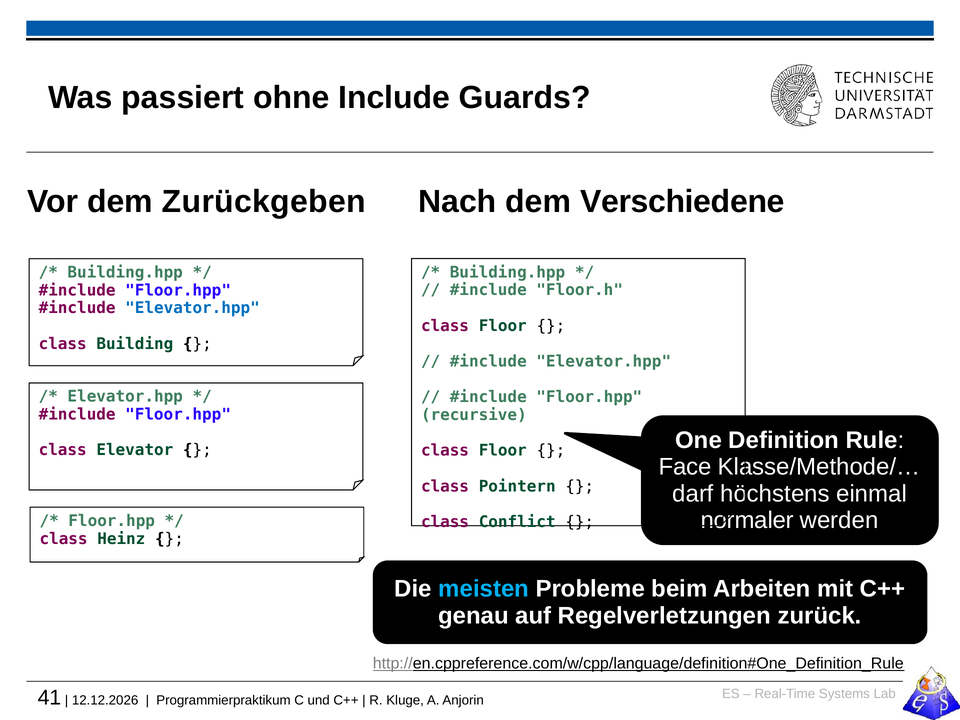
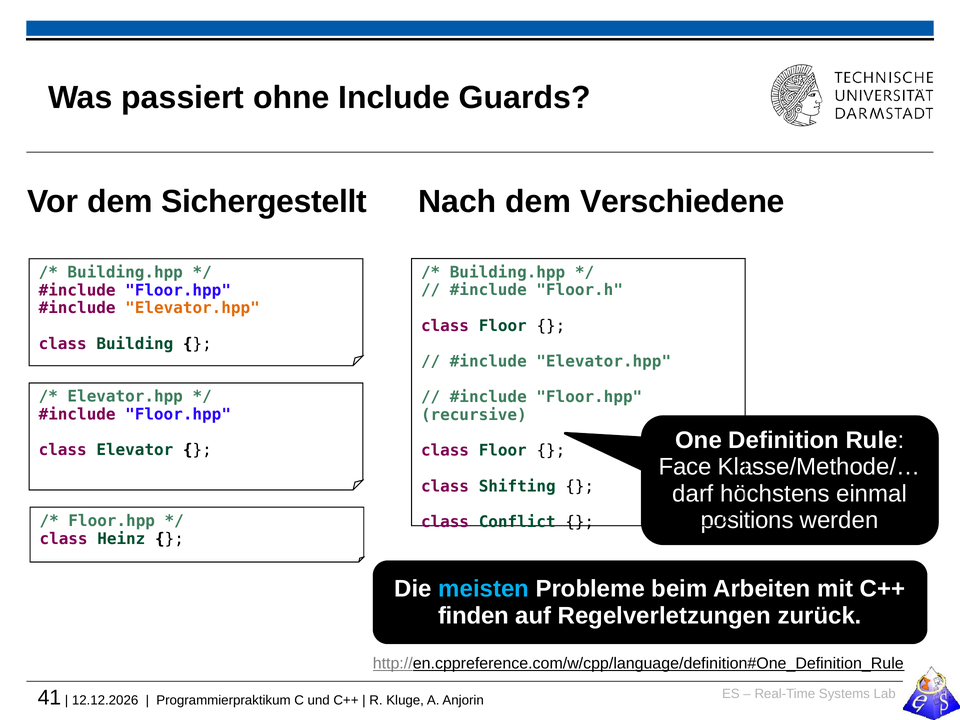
Zurückgeben: Zurückgeben -> Sichergestellt (264, 202)
Elevator.hpp colour: blue -> orange (193, 308)
Pointern: Pointern -> Shifting (517, 486)
normaler: normaler -> positions (747, 520)
genau: genau -> finden (473, 616)
